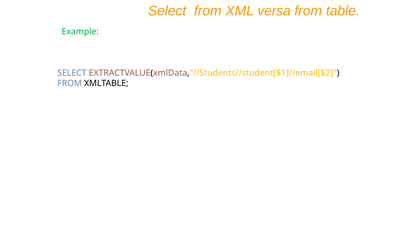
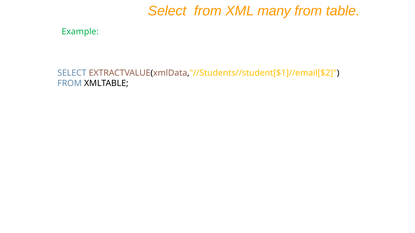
versa: versa -> many (274, 11)
